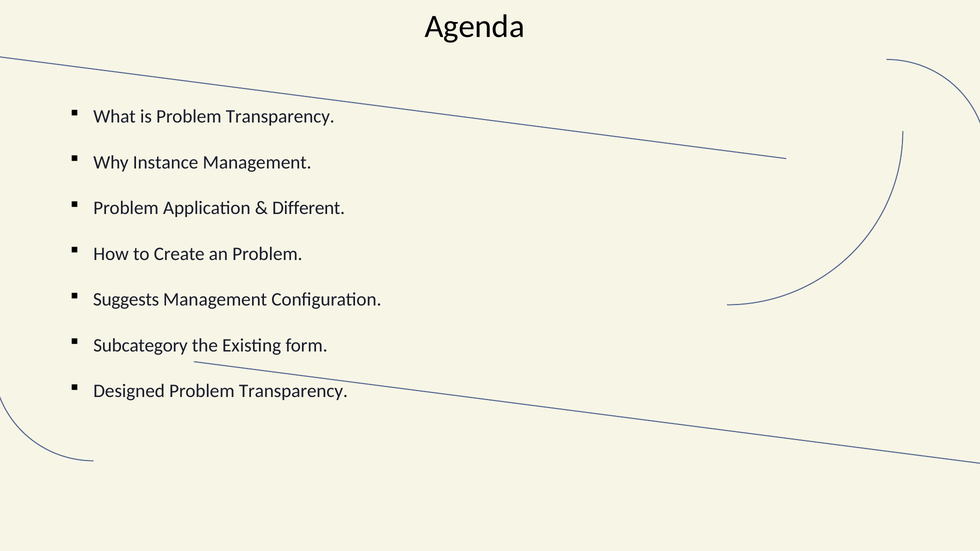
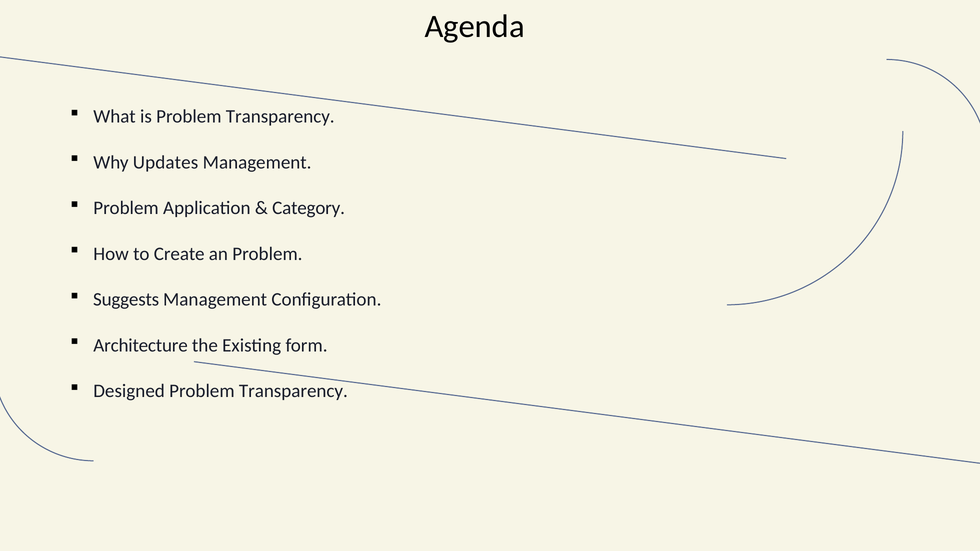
Instance: Instance -> Updates (166, 162)
Different: Different -> Category (309, 208)
Subcategory: Subcategory -> Architecture (141, 345)
